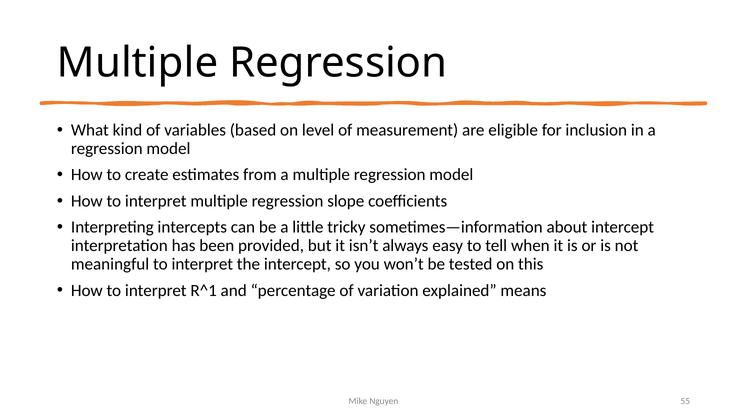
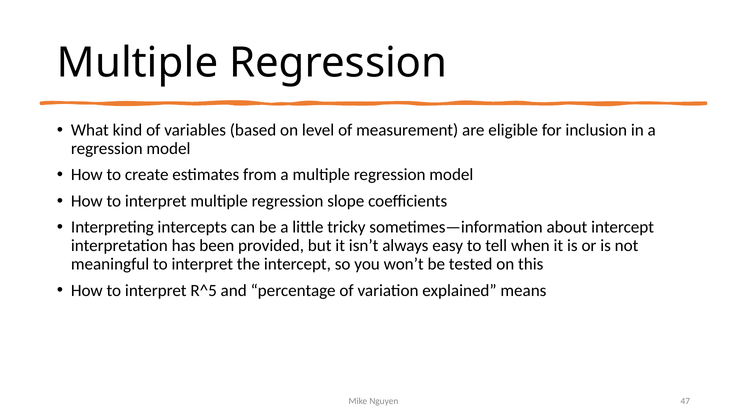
R^1: R^1 -> R^5 (204, 291)
55: 55 -> 47 (685, 401)
